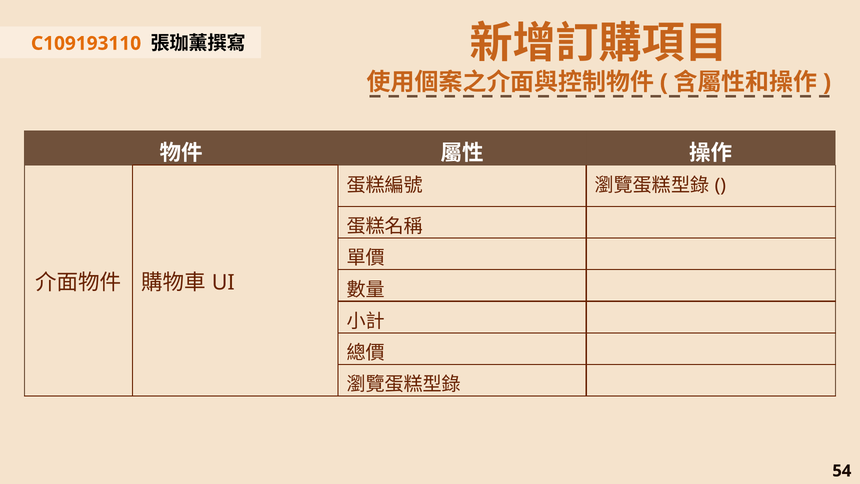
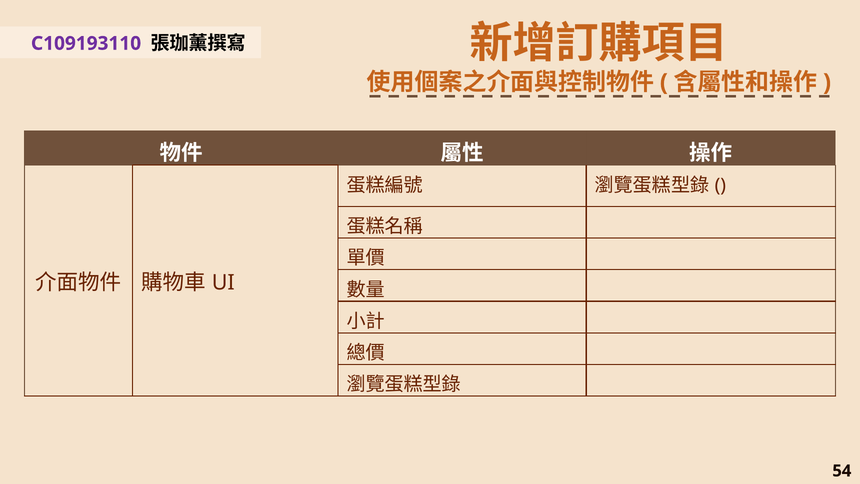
C109193110 colour: orange -> purple (86, 43)
